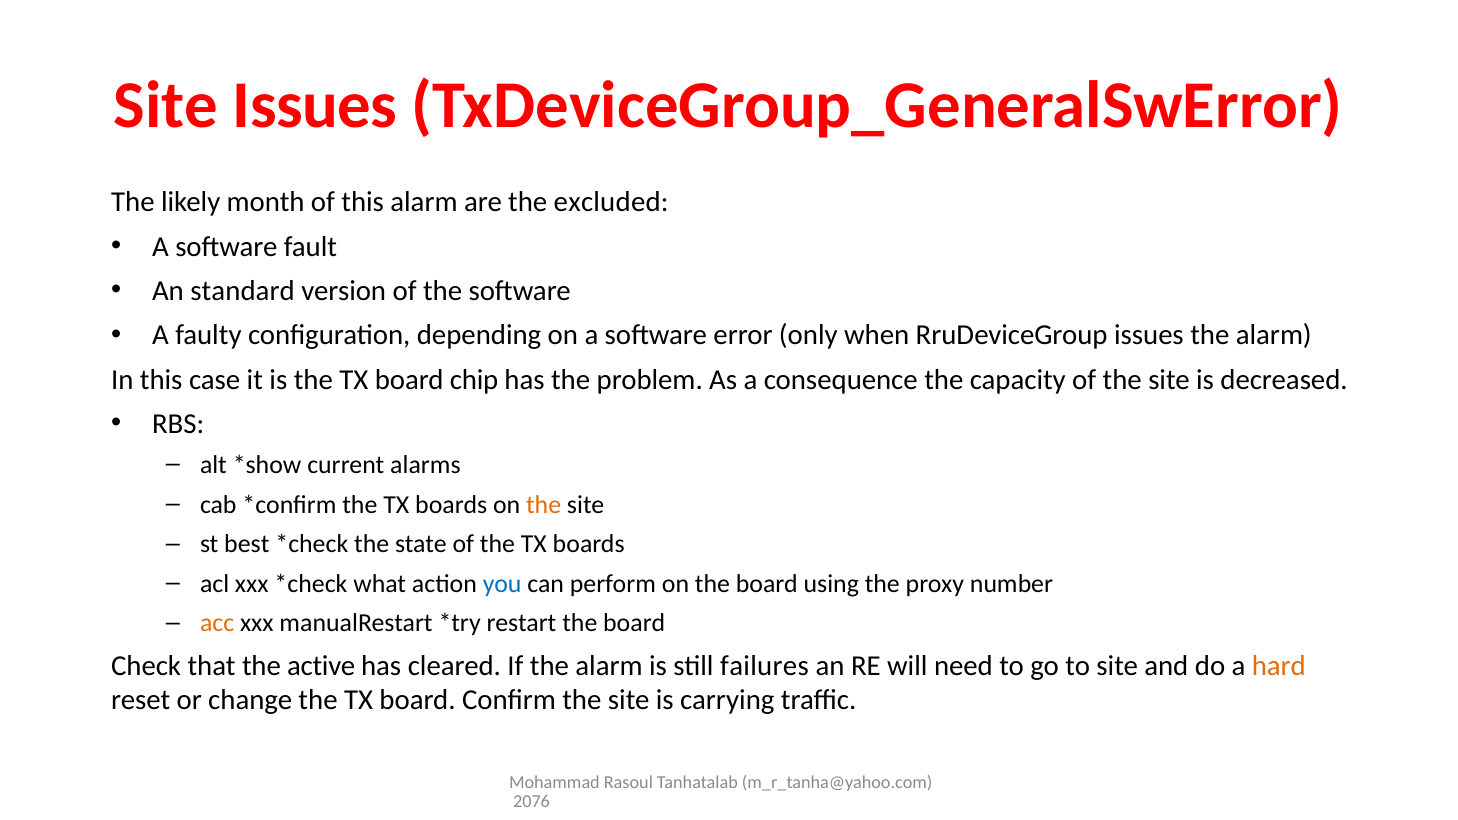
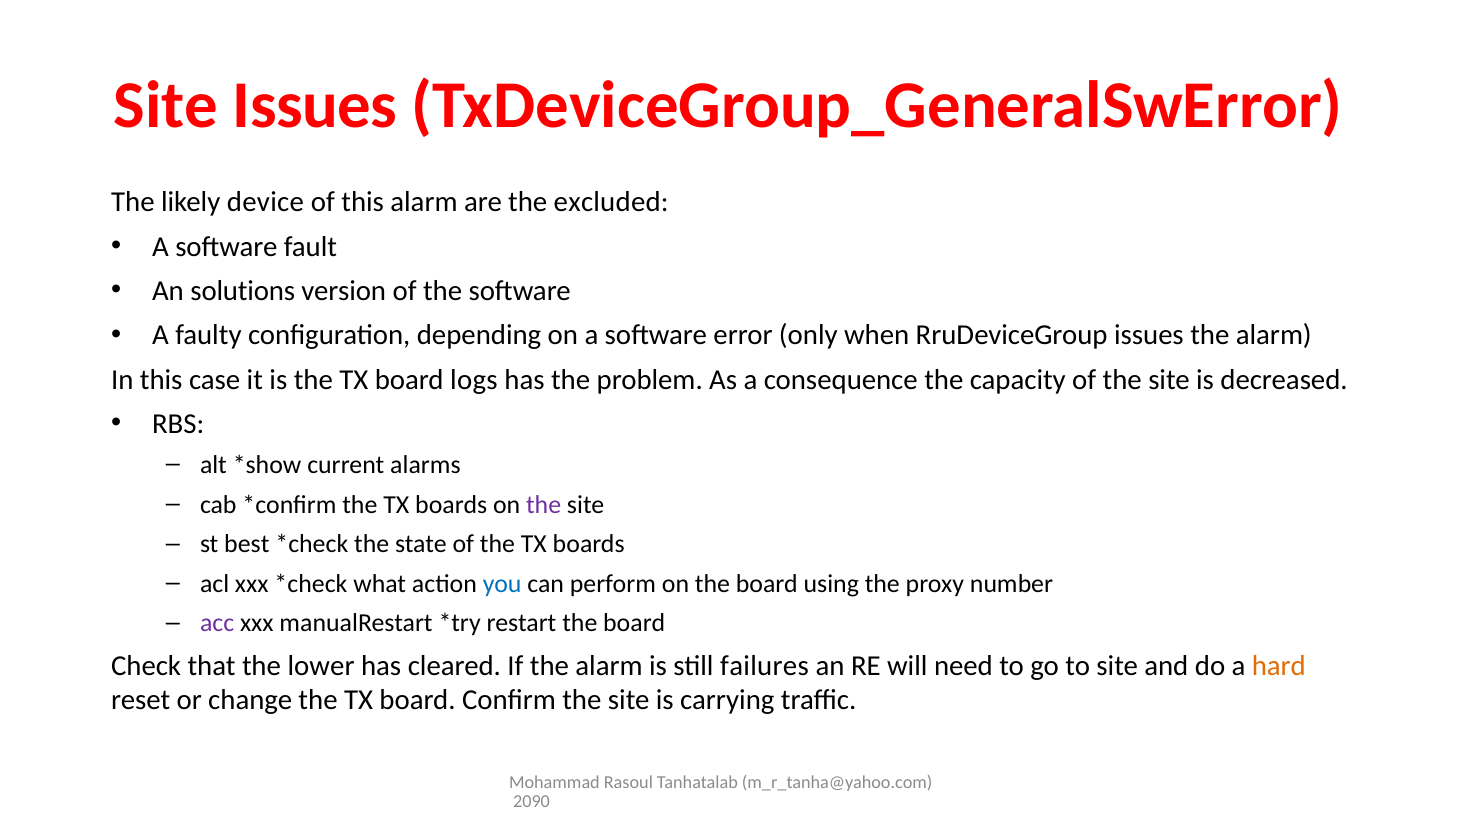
month: month -> device (265, 202)
standard: standard -> solutions (243, 291)
chip: chip -> logs (474, 380)
the colour: orange -> purple (544, 505)
acc colour: orange -> purple (217, 623)
active: active -> lower (321, 666)
2076: 2076 -> 2090 (532, 801)
